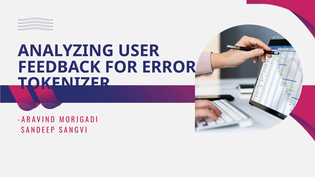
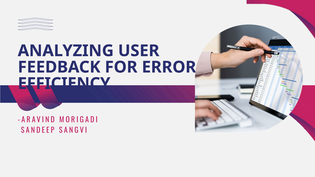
TOKENIZER: TOKENIZER -> EFFICIENCY (64, 84)
